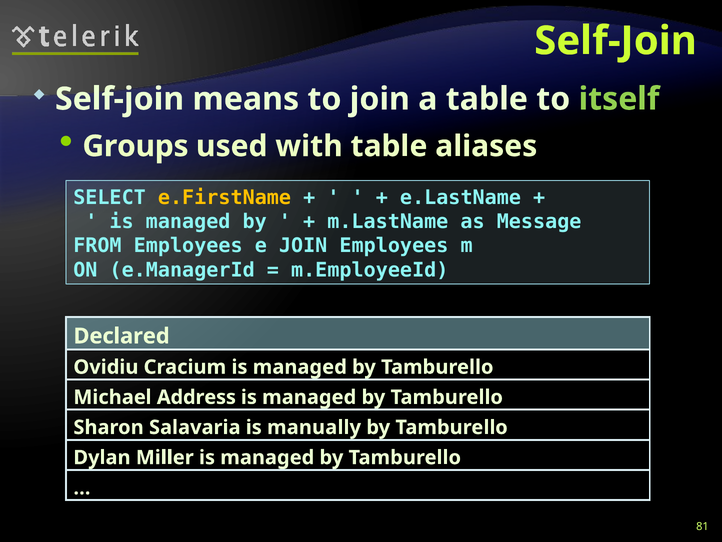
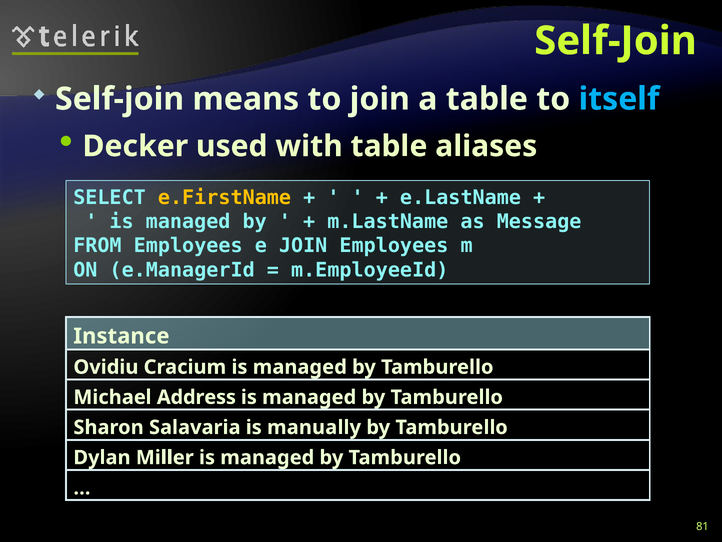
itself colour: light green -> light blue (619, 99)
Groups: Groups -> Decker (135, 146)
Declared: Declared -> Instance (121, 336)
